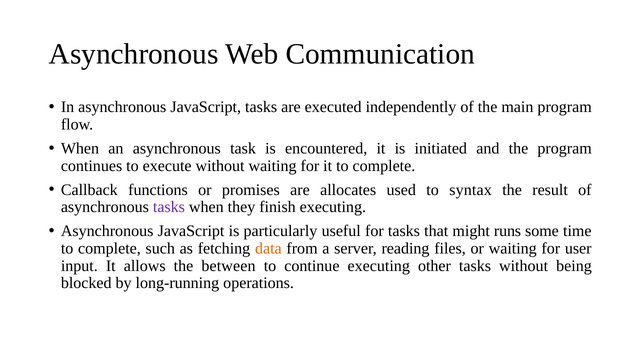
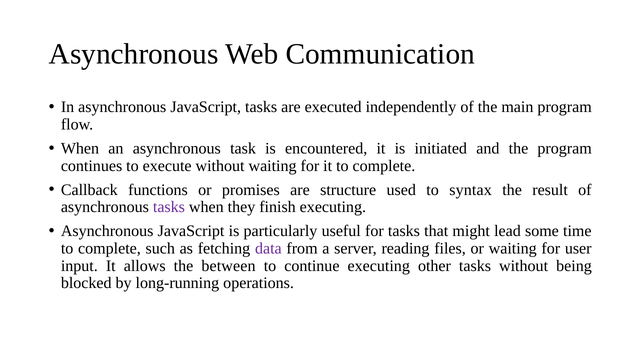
allocates: allocates -> structure (348, 190)
runs: runs -> lead (507, 231)
data colour: orange -> purple (268, 248)
